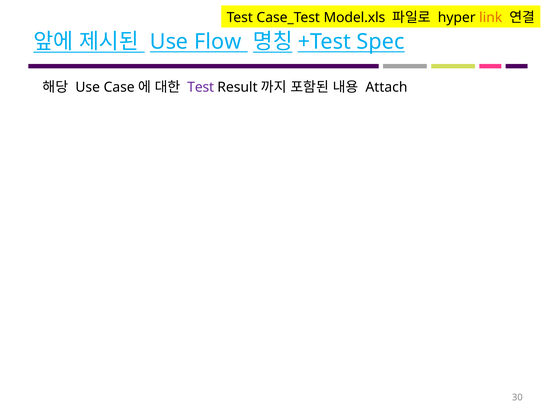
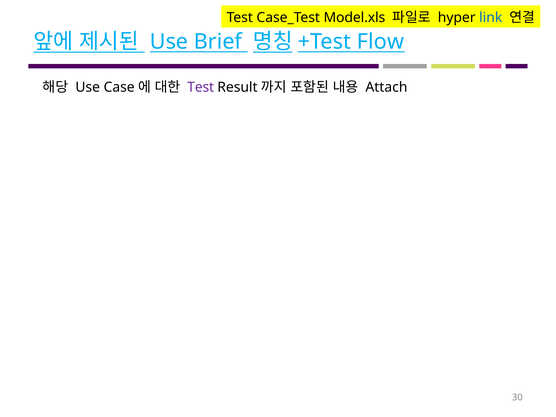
link colour: orange -> blue (491, 18)
Flow: Flow -> Brief (218, 42)
Spec: Spec -> Flow (380, 42)
